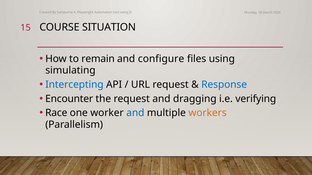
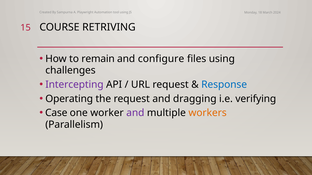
SITUATION: SITUATION -> RETRIVING (109, 27)
simulating: simulating -> challenges (70, 71)
Intercepting colour: blue -> purple (74, 85)
Encounter: Encounter -> Operating (69, 99)
Race: Race -> Case (56, 113)
and colour: blue -> purple (135, 113)
